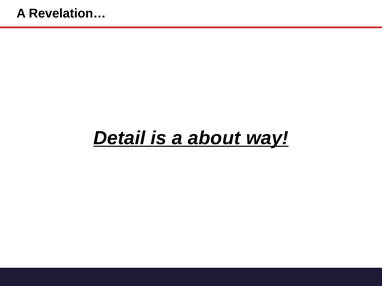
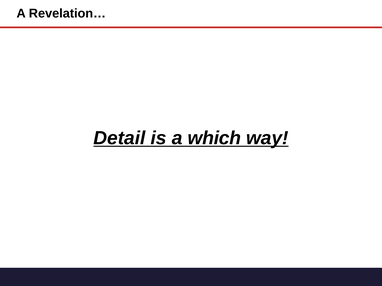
about: about -> which (214, 138)
